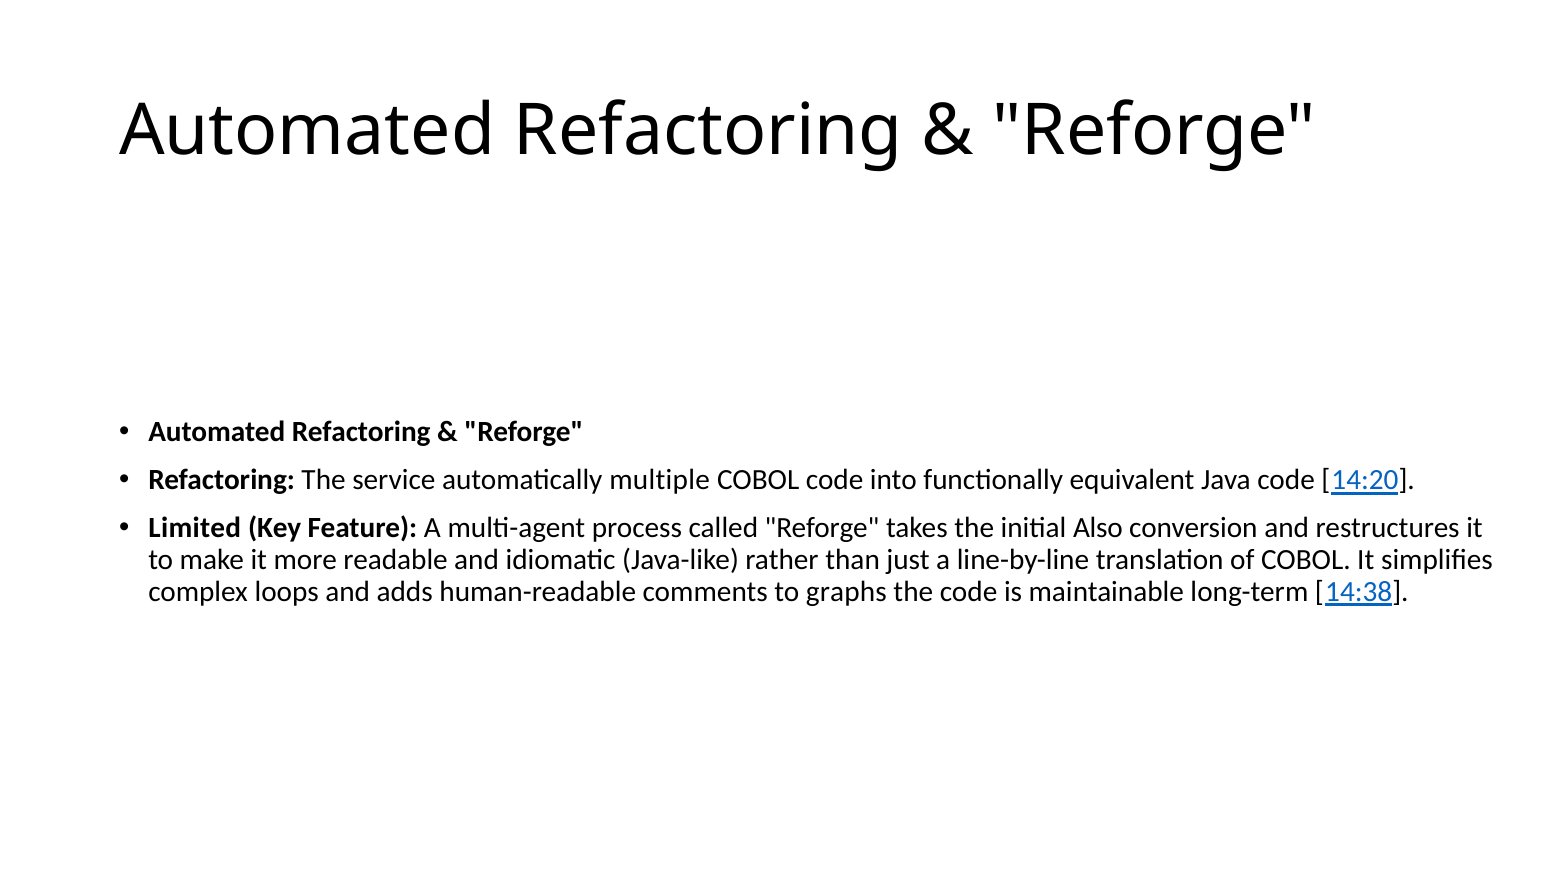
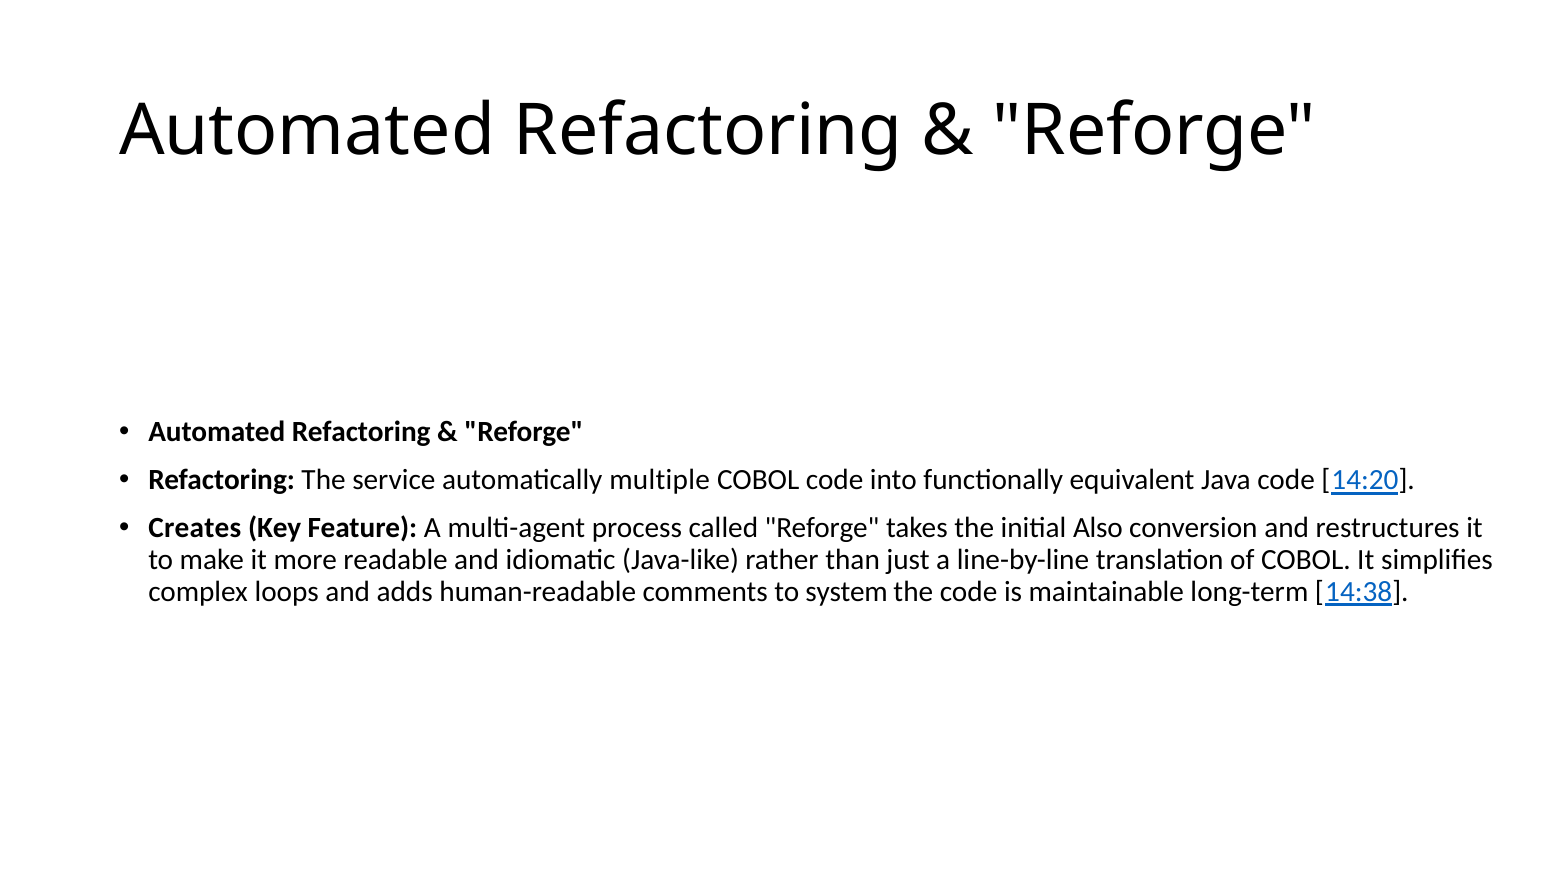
Limited: Limited -> Creates (195, 528)
graphs: graphs -> system (847, 592)
